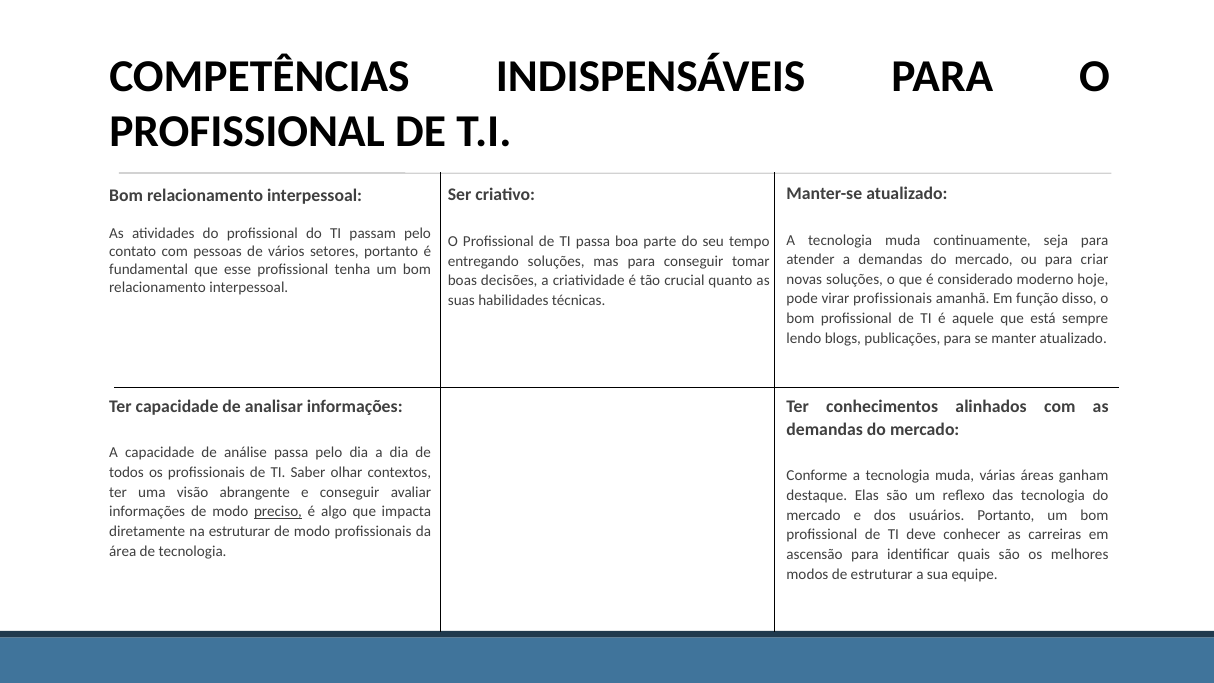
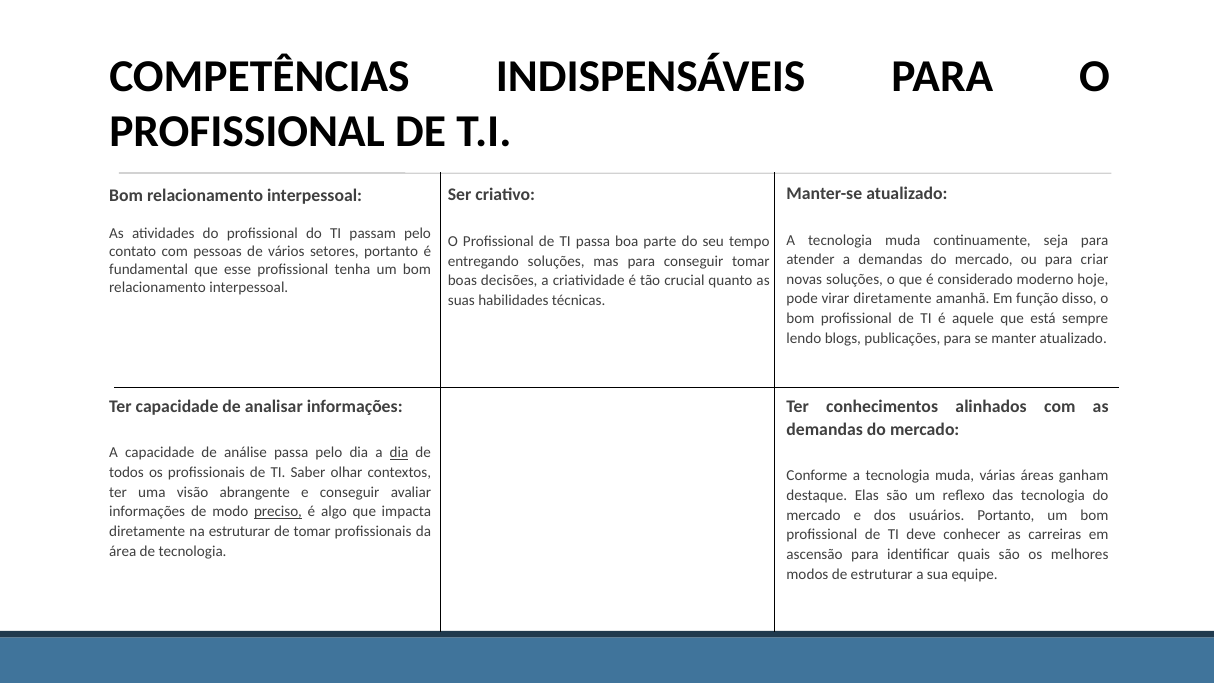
virar profissionais: profissionais -> diretamente (893, 299)
dia underline: none -> present (399, 453)
modo: modo -> tomar (312, 531)
